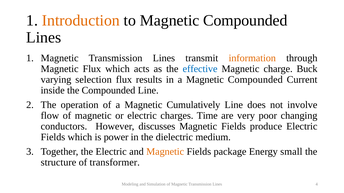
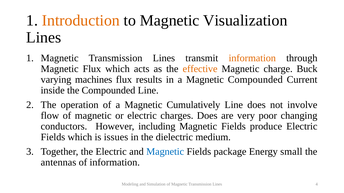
to Magnetic Compounded: Compounded -> Visualization (245, 20)
effective colour: blue -> orange (200, 69)
selection: selection -> machines (94, 80)
charges Time: Time -> Does (207, 116)
discusses: discusses -> including (157, 127)
power: power -> issues (116, 137)
Magnetic colour: orange -> blue (165, 152)
structure: structure -> antennas (58, 163)
of transformer: transformer -> information (115, 163)
